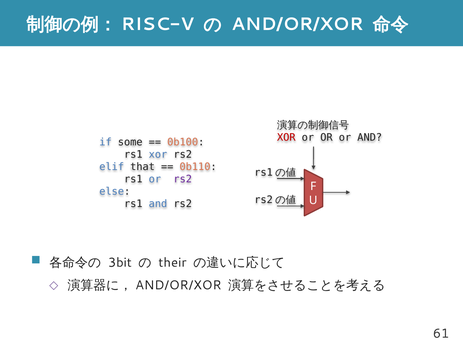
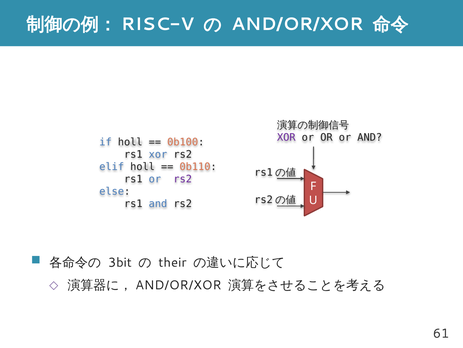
XOR colour: red -> purple (286, 137)
if some: some -> holl (130, 142)
elif that: that -> holl (143, 166)
